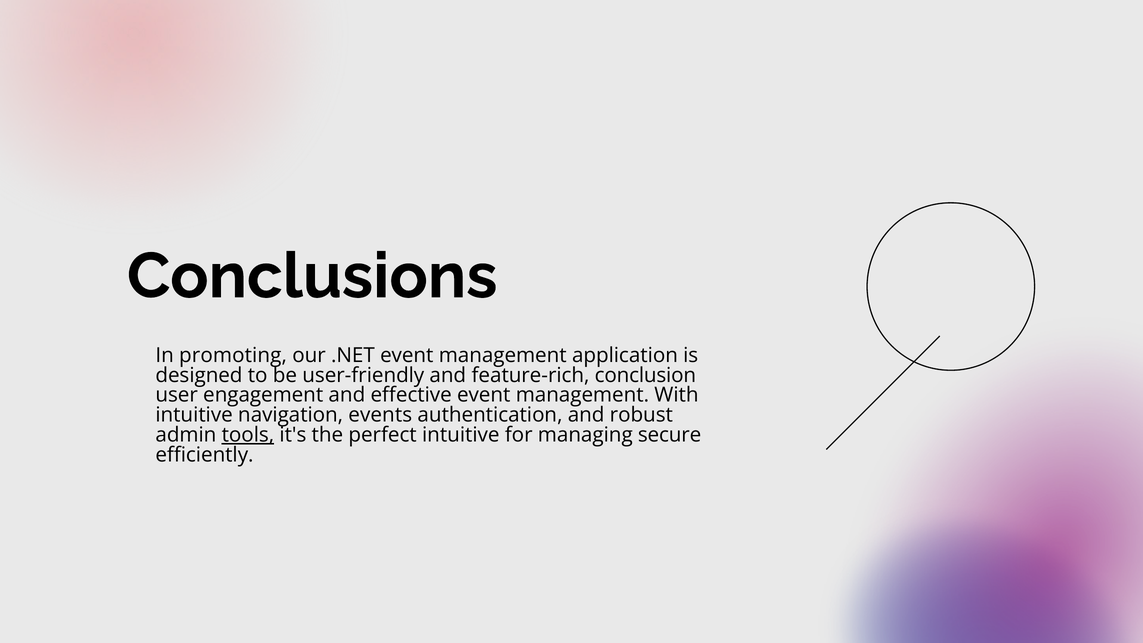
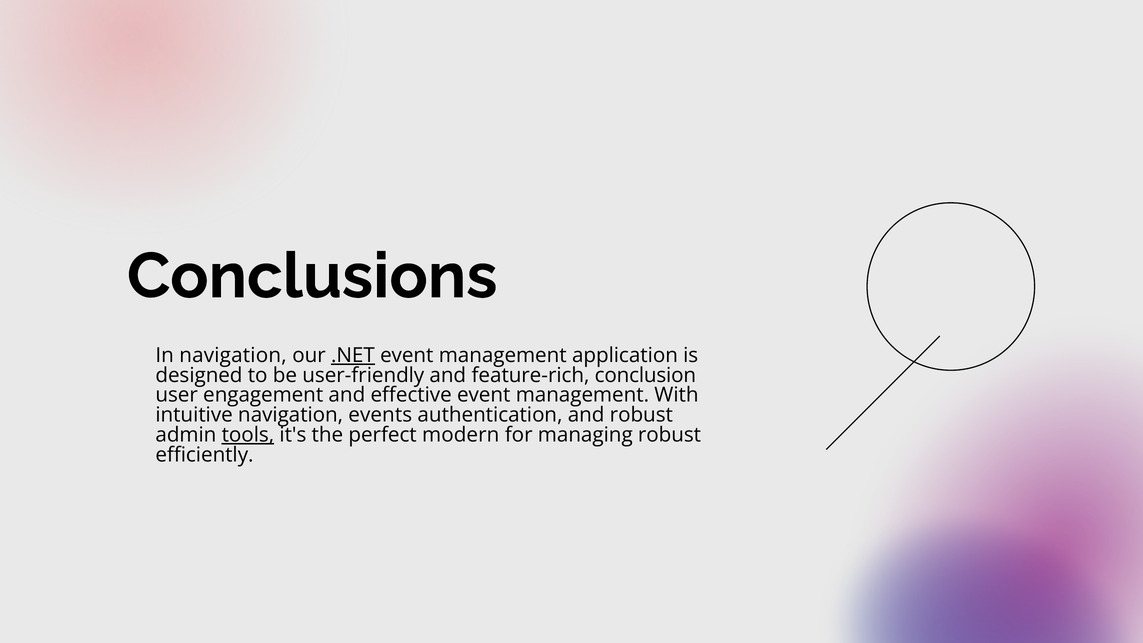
In promoting: promoting -> navigation (233, 355)
.NET underline: none -> present (353, 355)
perfect intuitive: intuitive -> modern (461, 435)
managing secure: secure -> robust (670, 435)
